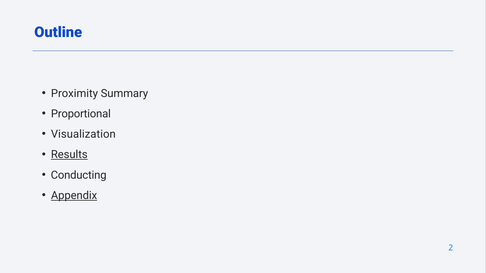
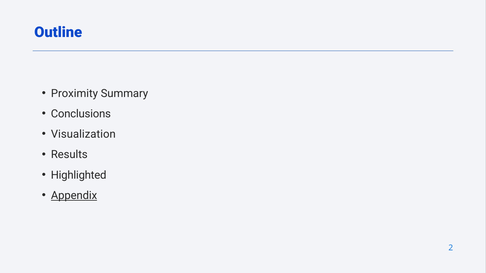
Proportional: Proportional -> Conclusions (81, 114)
Results underline: present -> none (69, 155)
Conducting: Conducting -> Highlighted (79, 175)
